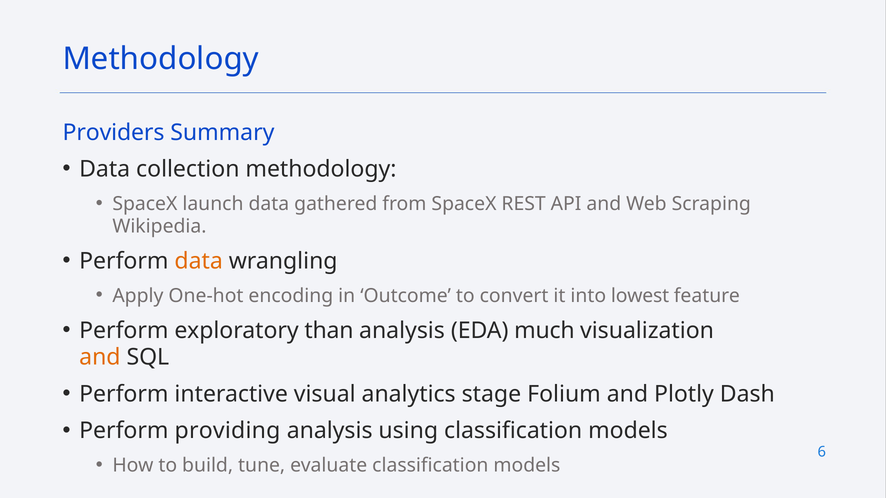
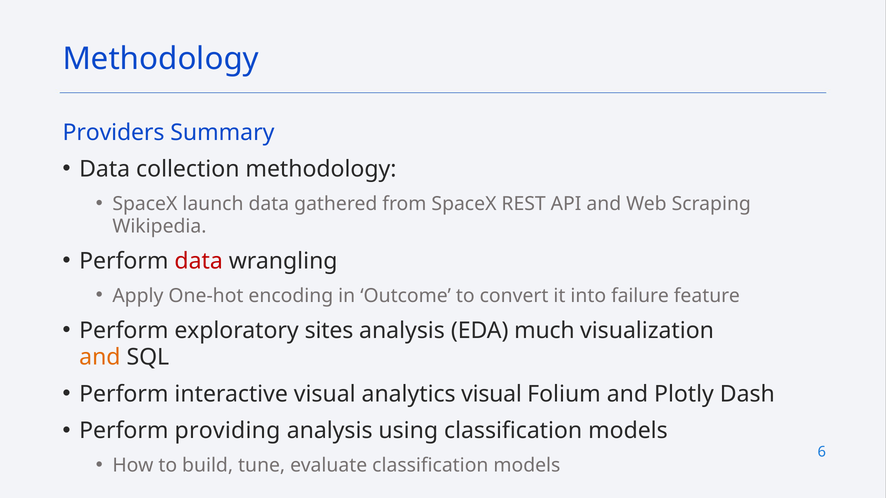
data colour: orange -> red (199, 261)
lowest: lowest -> failure (640, 296)
than: than -> sites (329, 331)
analytics stage: stage -> visual (492, 394)
